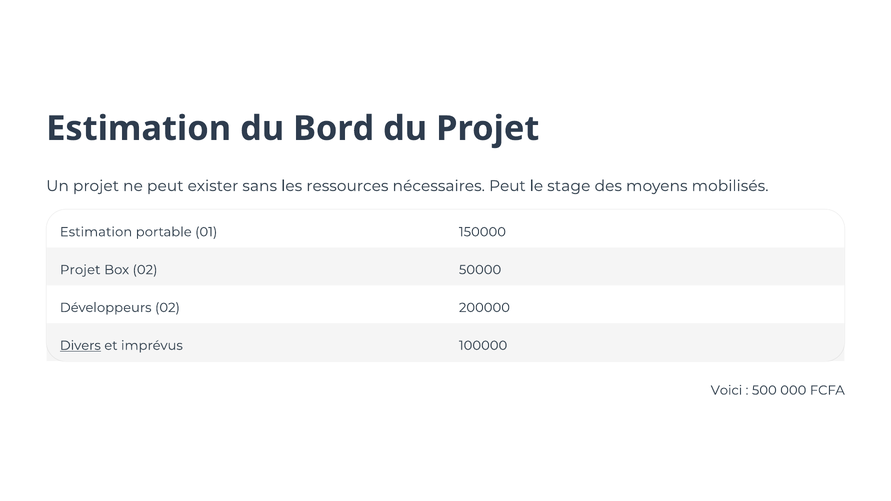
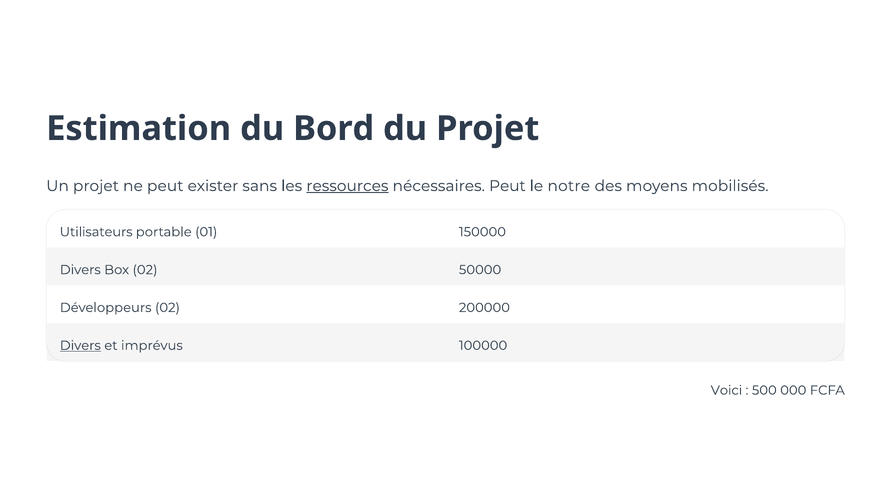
ressources underline: none -> present (347, 186)
stage: stage -> notre (569, 186)
Estimation: Estimation -> Utilisateurs (96, 232)
Projet: Projet -> Divers (80, 270)
